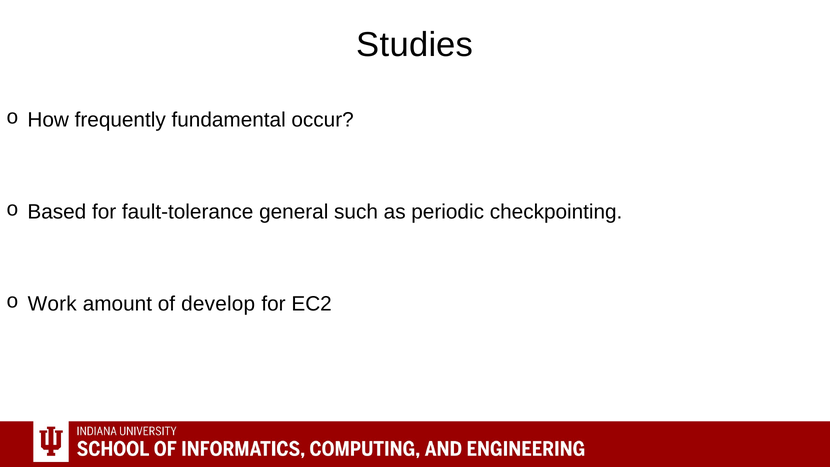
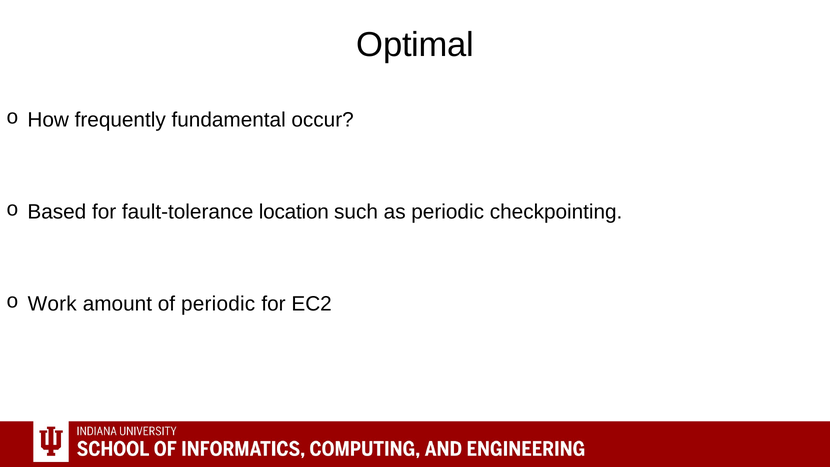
Studies: Studies -> Optimal (415, 45)
general: general -> location (294, 212)
of develop: develop -> periodic (218, 304)
